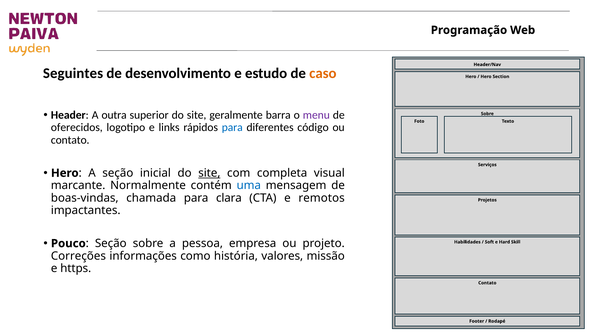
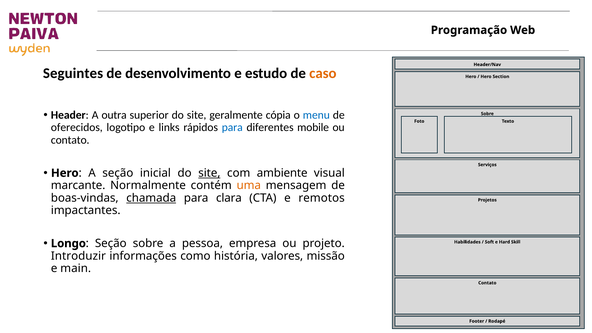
barra: barra -> cópia (278, 115)
menu colour: purple -> blue (316, 115)
código: código -> mobile (313, 128)
completa: completa -> ambiente (282, 173)
uma colour: blue -> orange (249, 185)
chamada underline: none -> present (151, 198)
Pouco: Pouco -> Longo (68, 243)
Correções: Correções -> Introduzir (78, 256)
https: https -> main (76, 268)
